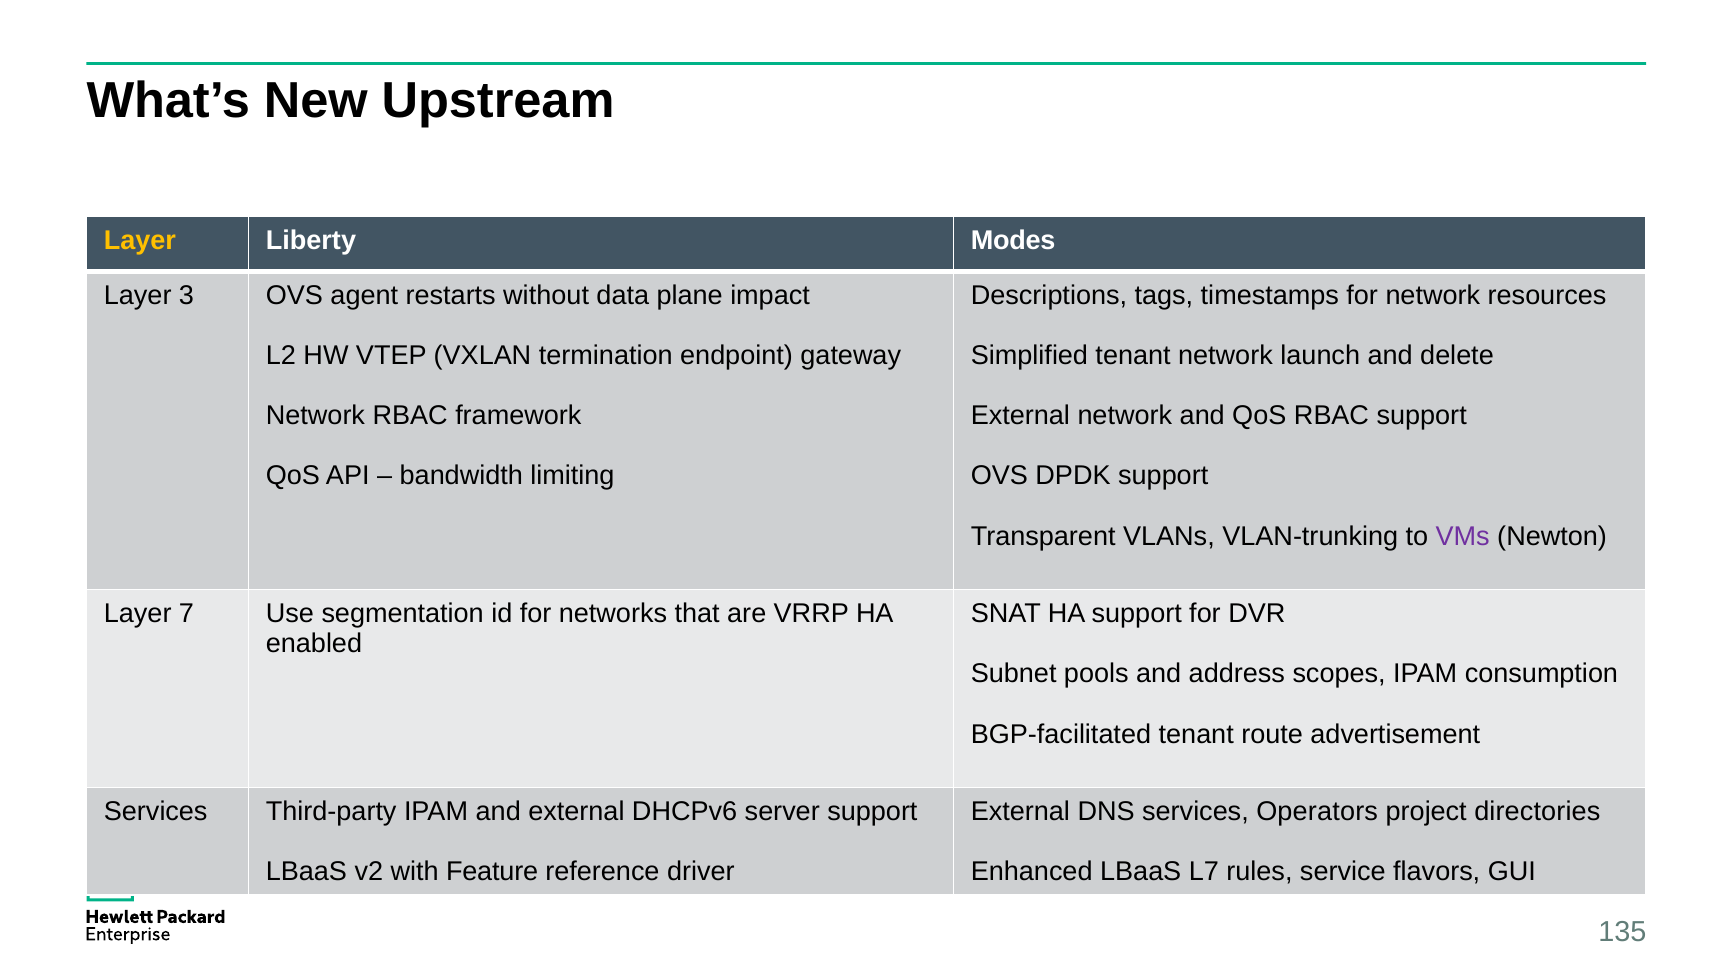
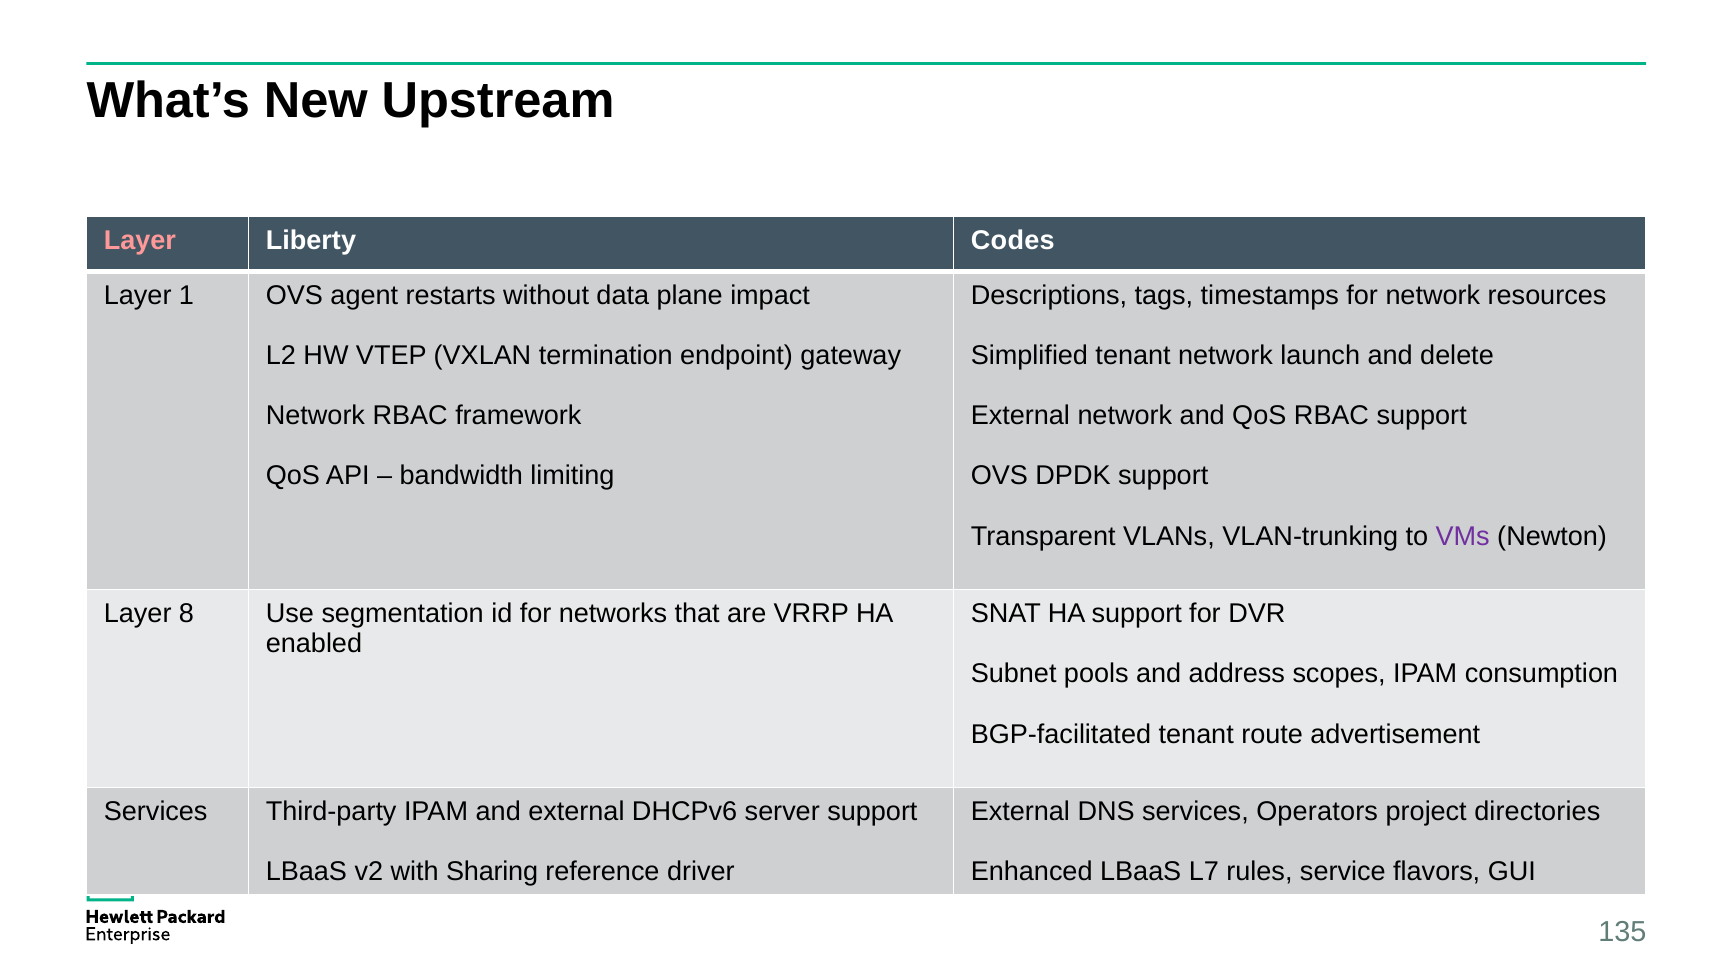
Layer colour: yellow -> pink (140, 241)
Modes: Modes -> Codes (1013, 241)
3: 3 -> 1 (187, 295)
7: 7 -> 8 (187, 614)
Feature: Feature -> Sharing (492, 872)
